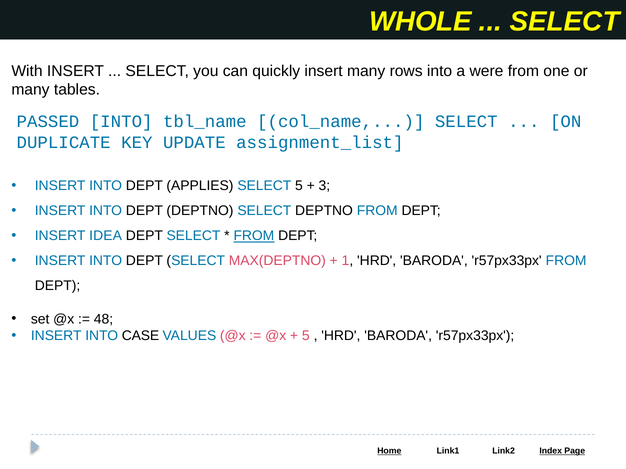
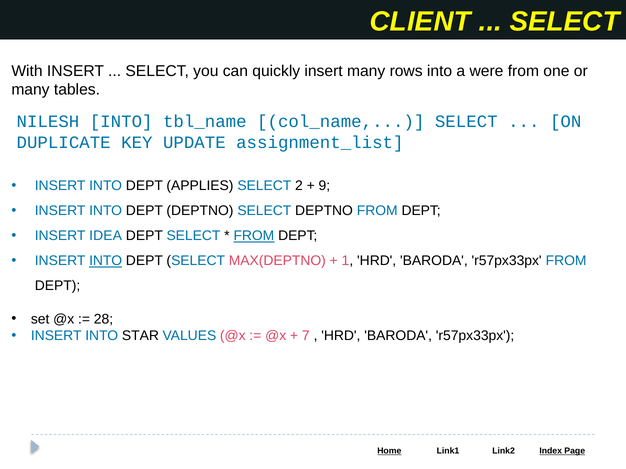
WHOLE: WHOLE -> CLIENT (420, 22)
PASSED: PASSED -> NILESH (48, 122)
SELECT 5: 5 -> 2 (299, 186)
3: 3 -> 9 (324, 186)
INTO underline: none -> present (106, 261)
48: 48 -> 28 (103, 320)
CASE: CASE -> STAR (140, 336)
5: 5 -> 7 (306, 336)
